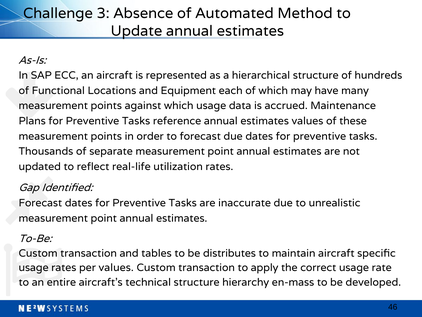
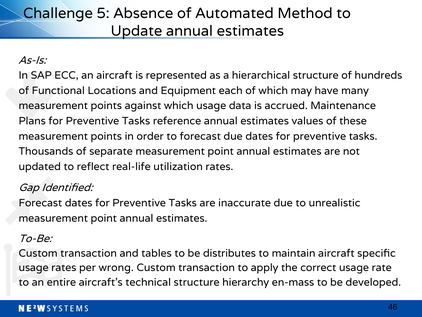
3: 3 -> 5 (103, 13)
per values: values -> wrong (116, 267)
